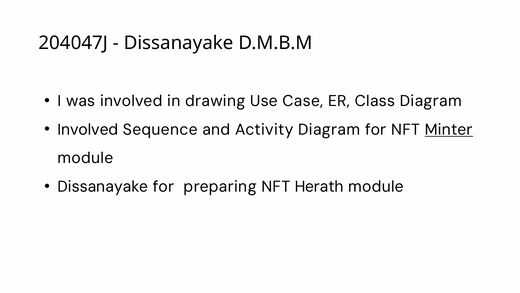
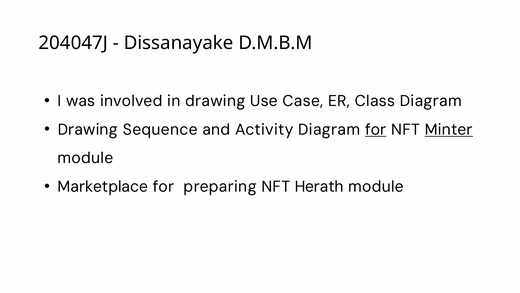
Involved: Involved -> Drawing (88, 129)
for underline: none -> present (376, 129)
Dissanayake: Dissanayake -> Marketplace (103, 186)
